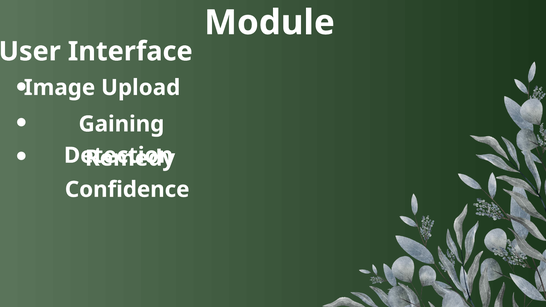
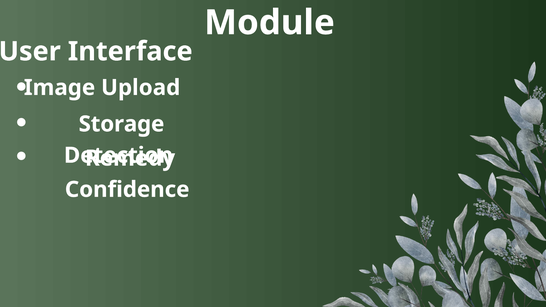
Gaining: Gaining -> Storage (121, 124)
